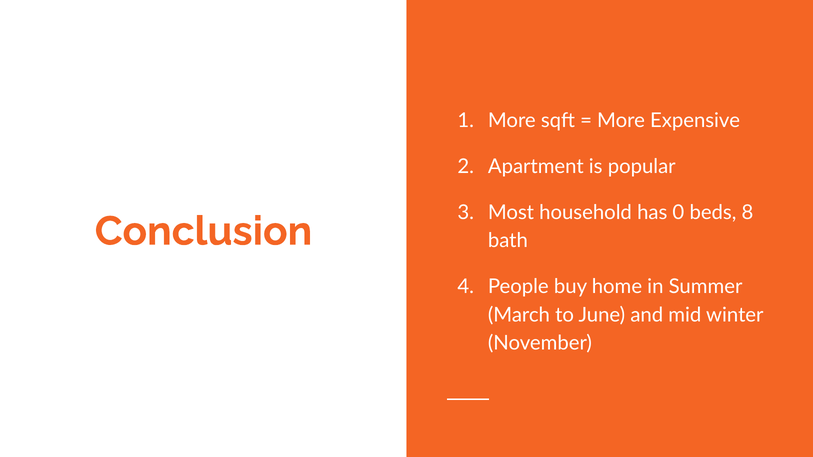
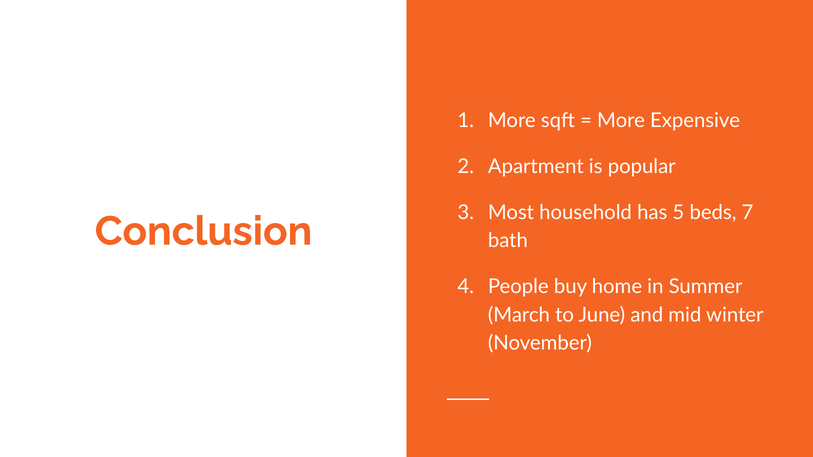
0: 0 -> 5 (678, 213)
8: 8 -> 7 (747, 213)
